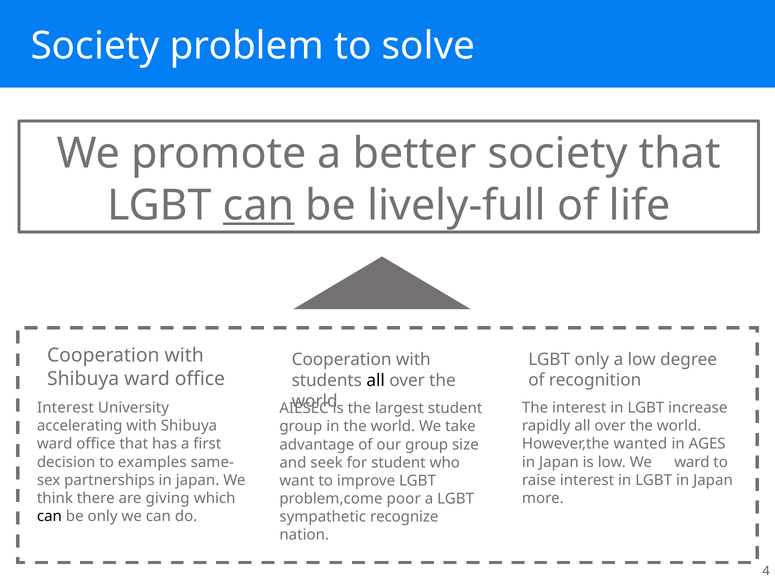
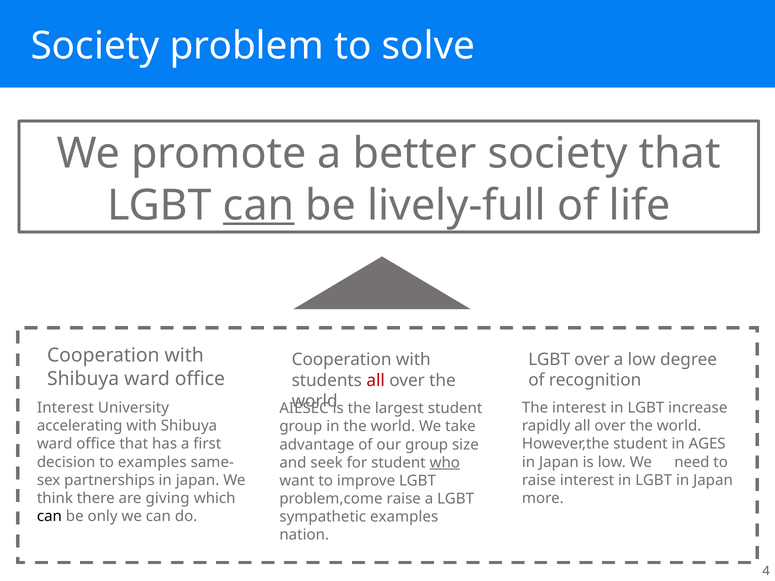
LGBT only: only -> over (592, 360)
all colour: black -> red (376, 381)
However,the wanted: wanted -> student (640, 444)
We ward: ward -> need (692, 462)
who underline: none -> present (445, 463)
problem,come poor: poor -> raise (404, 499)
sympathetic recognize: recognize -> examples (404, 517)
